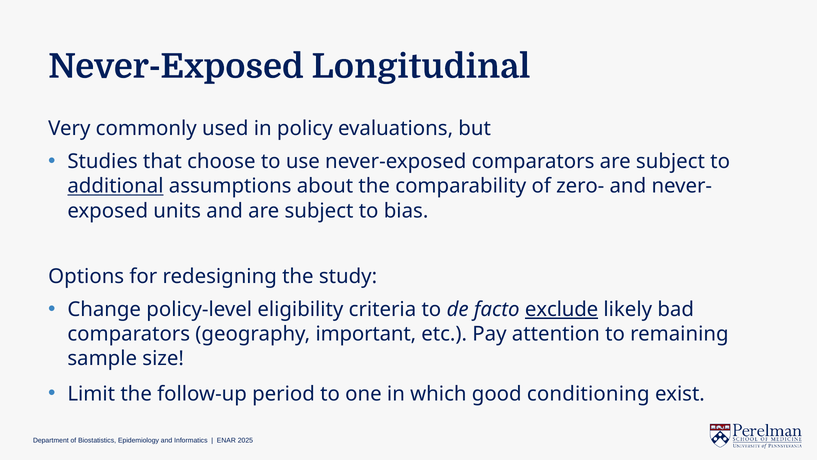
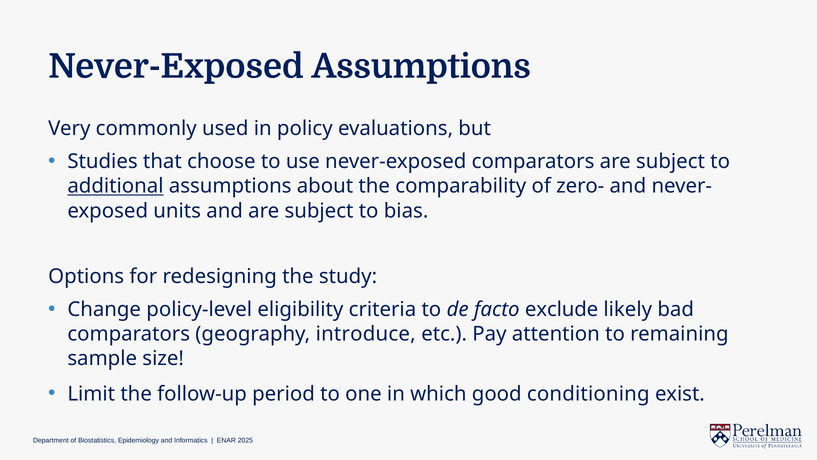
Never-Exposed Longitudinal: Longitudinal -> Assumptions (421, 66)
exclude underline: present -> none (562, 309)
important: important -> introduce (366, 334)
